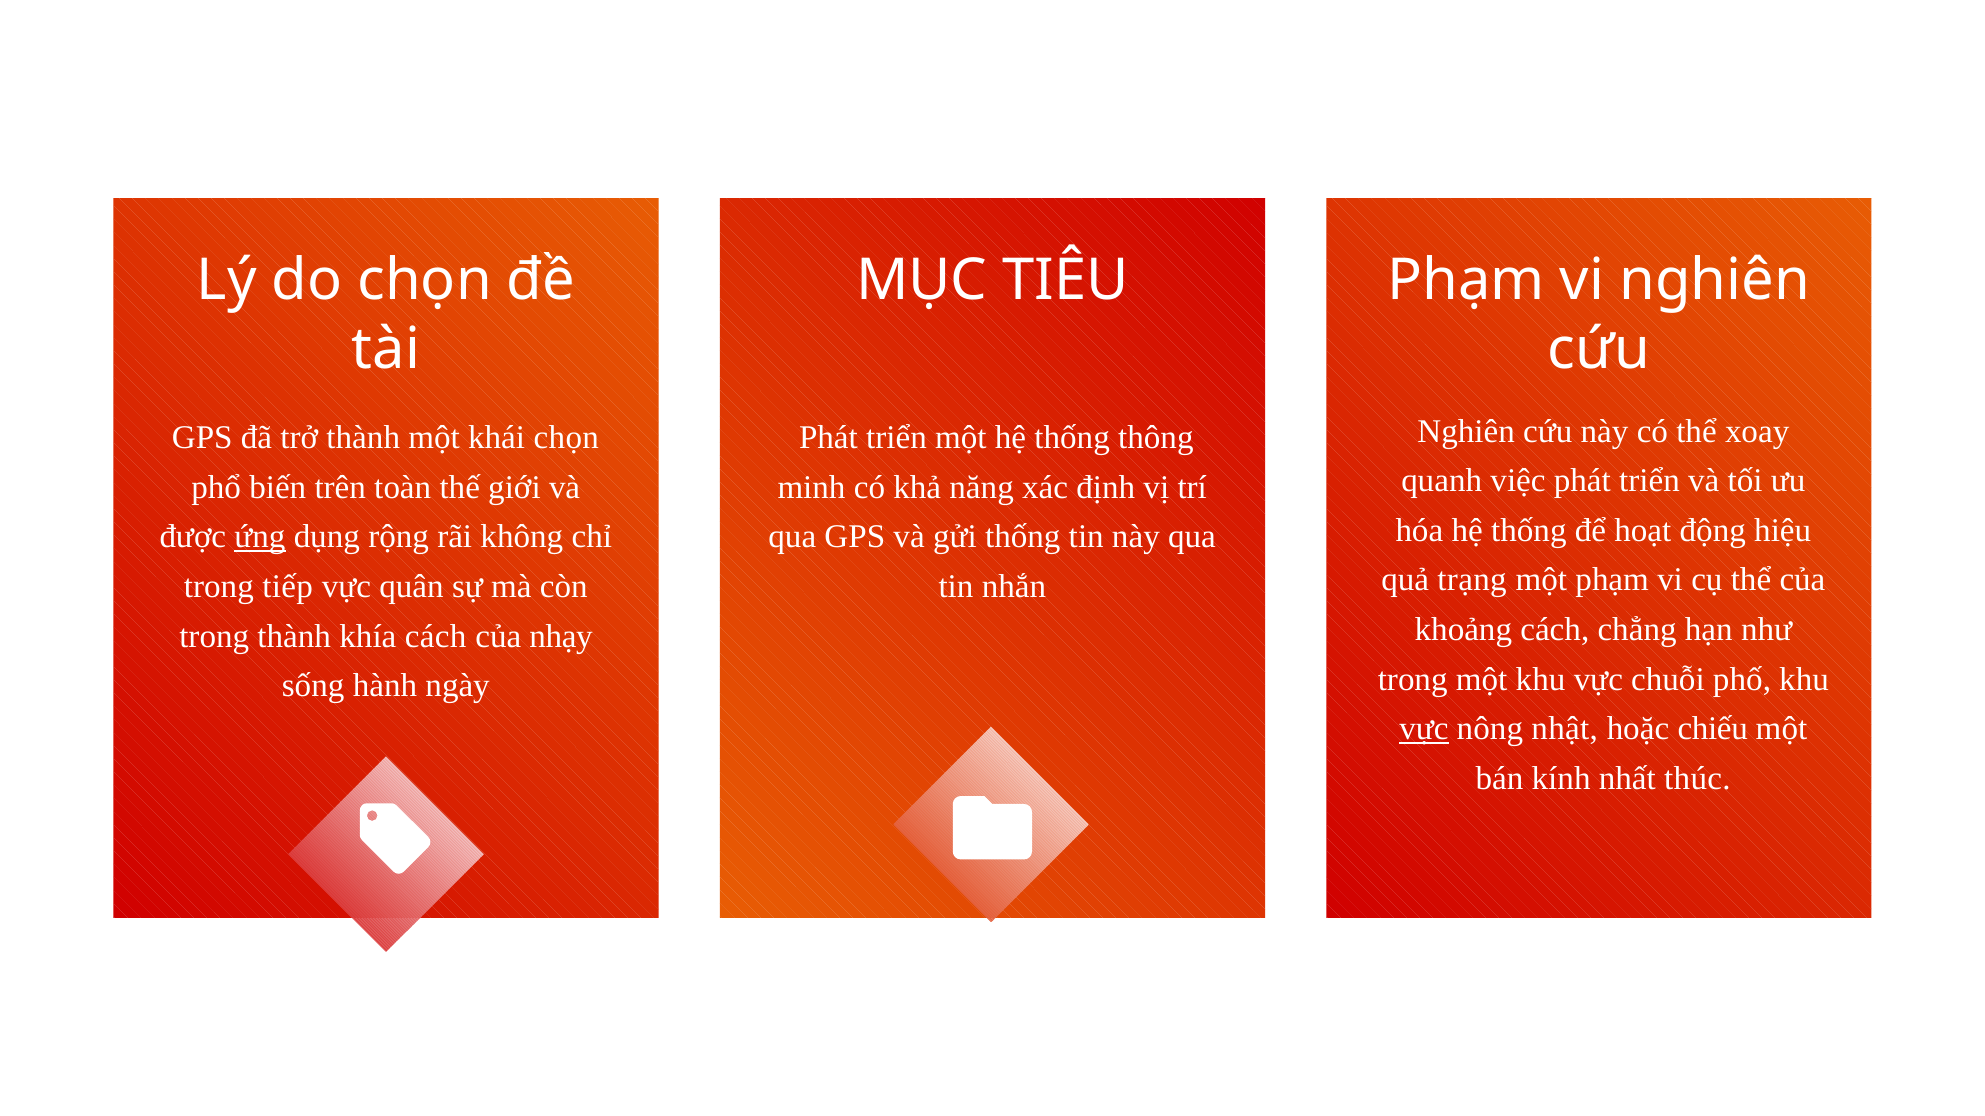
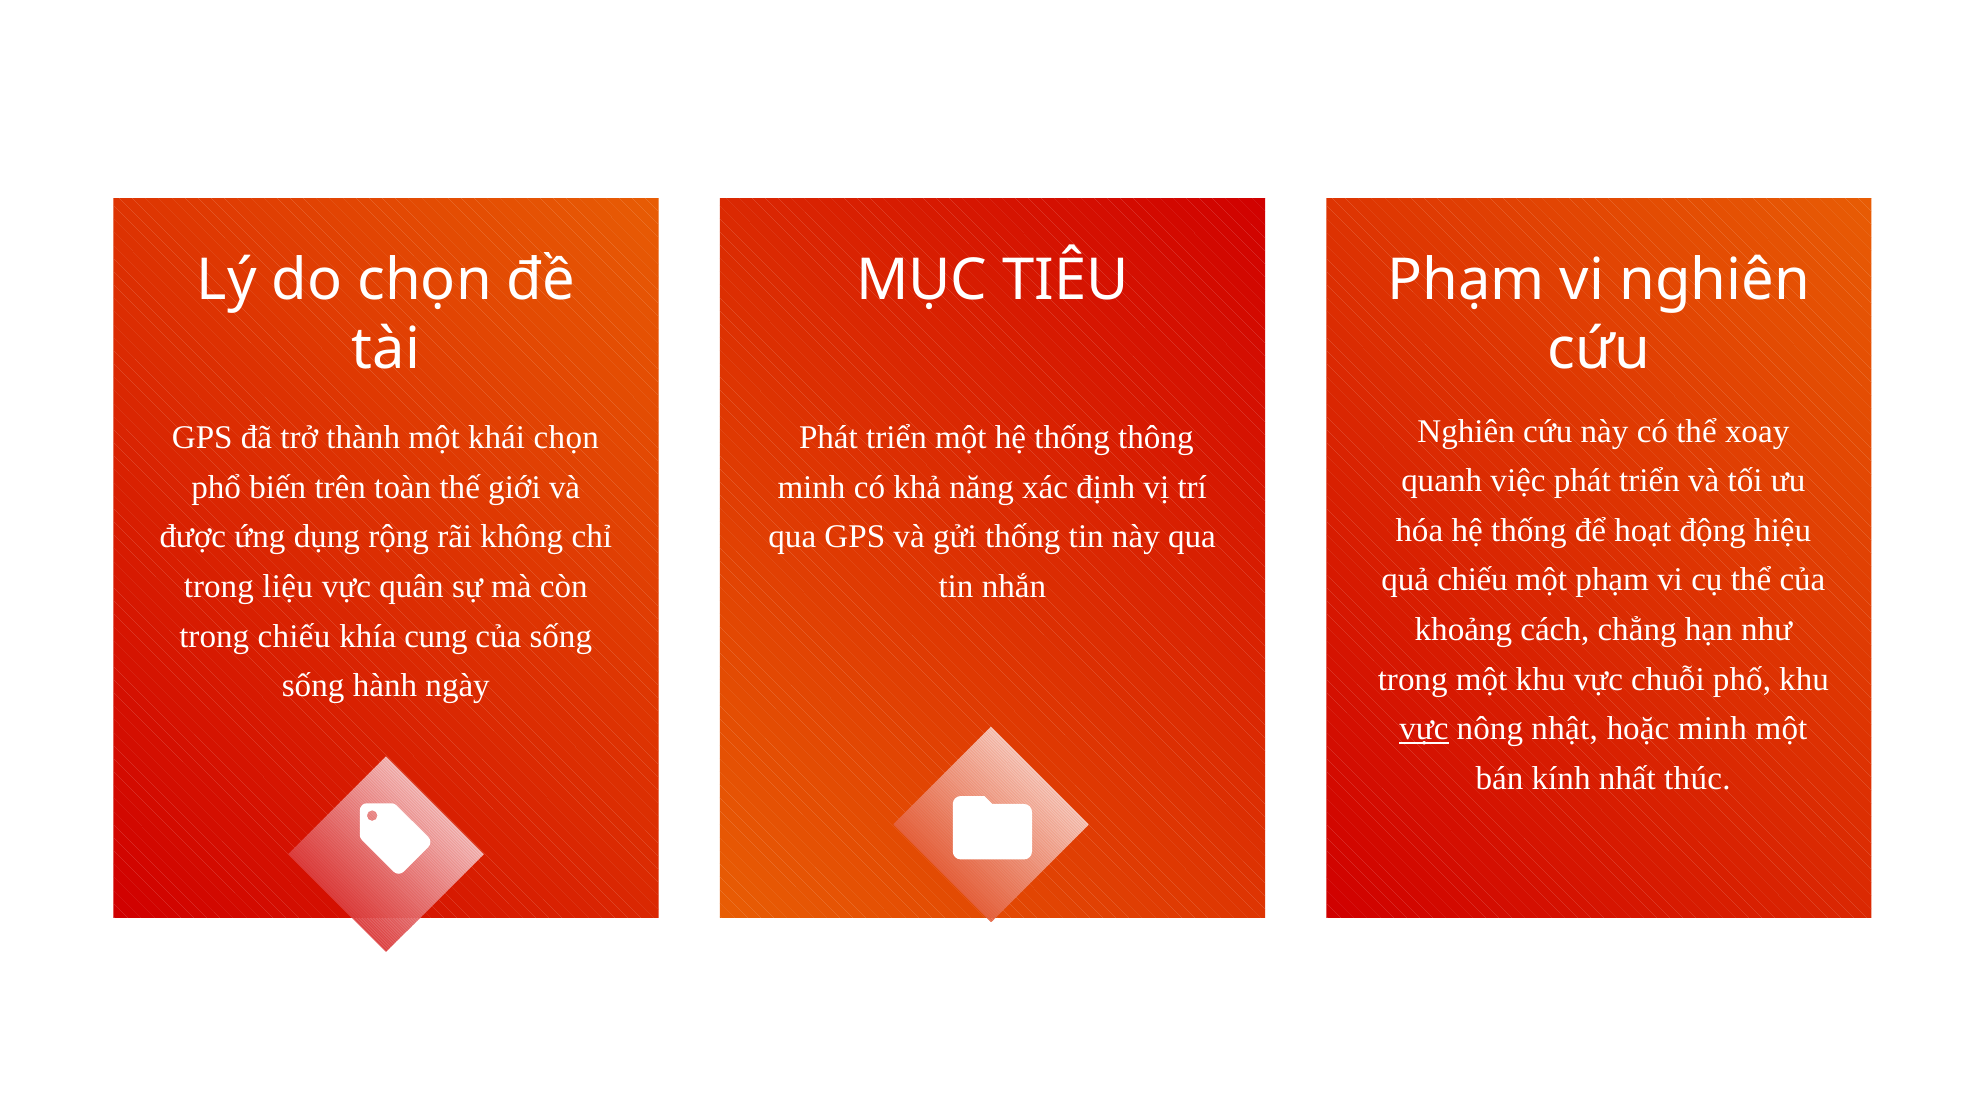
ứng underline: present -> none (260, 537)
quả trạng: trạng -> chiếu (1472, 580)
tiếp: tiếp -> liệu (288, 587)
trong thành: thành -> chiếu (294, 636)
khía cách: cách -> cung (436, 636)
của nhạy: nhạy -> sống (561, 636)
hoặc chiếu: chiếu -> minh (1712, 729)
